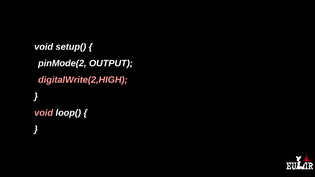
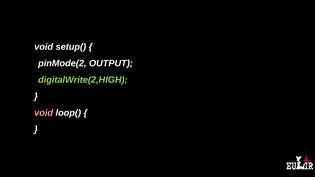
digitalWrite(2,HIGH colour: pink -> light green (83, 80)
